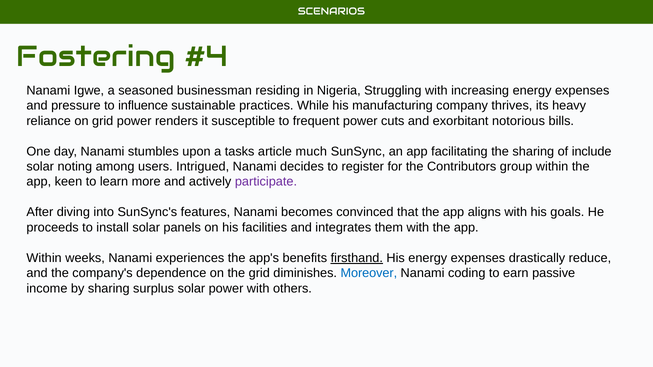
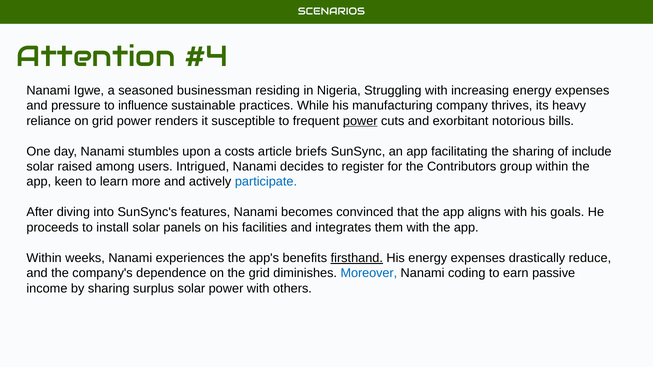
Fostering: Fostering -> Attention (96, 57)
power underline: none -> present (360, 121)
tasks: tasks -> costs (240, 151)
much: much -> briefs (311, 151)
noting: noting -> raised (75, 167)
participate colour: purple -> blue (266, 182)
